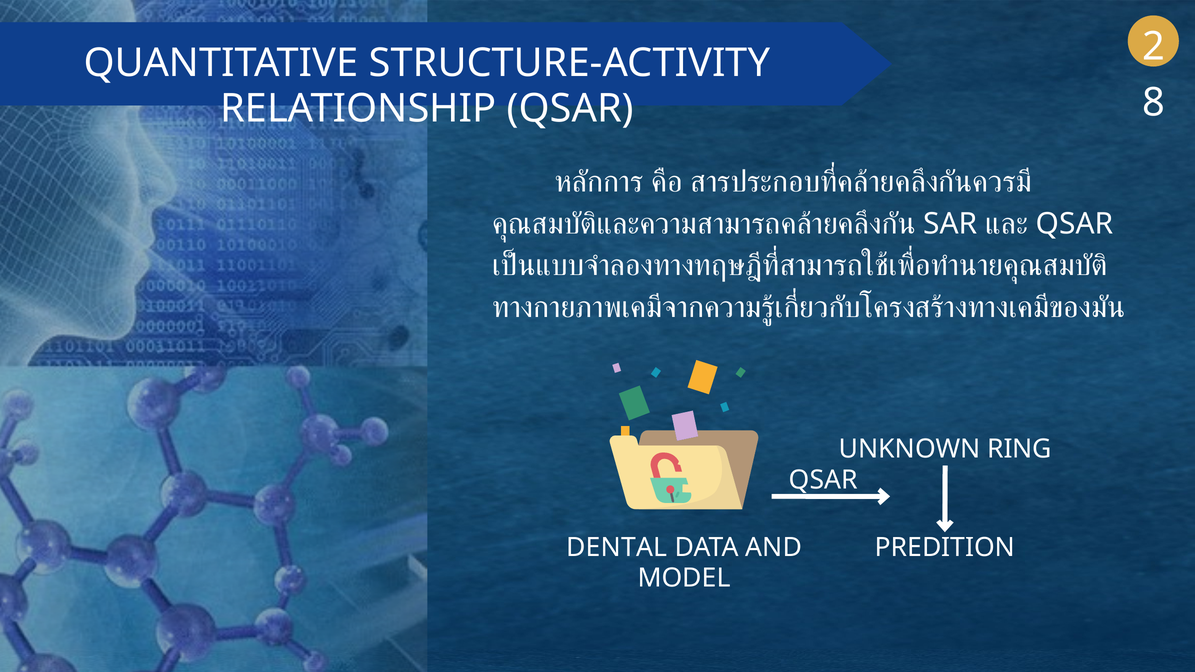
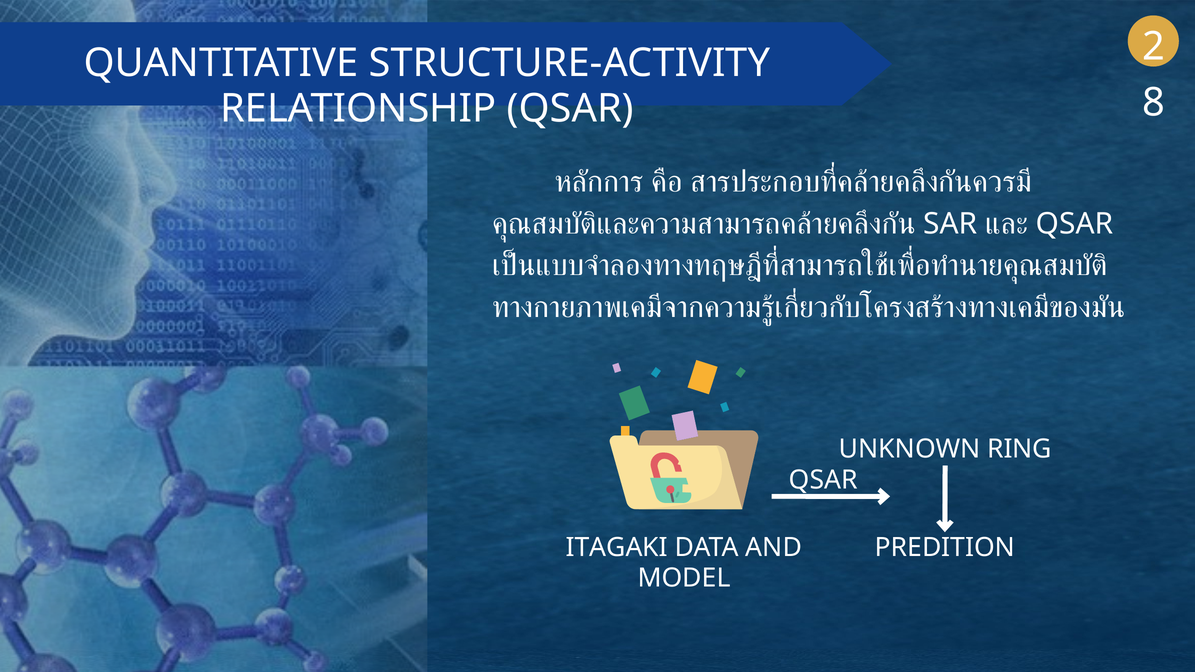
DENTAL: DENTAL -> ITAGAKI (617, 548)
